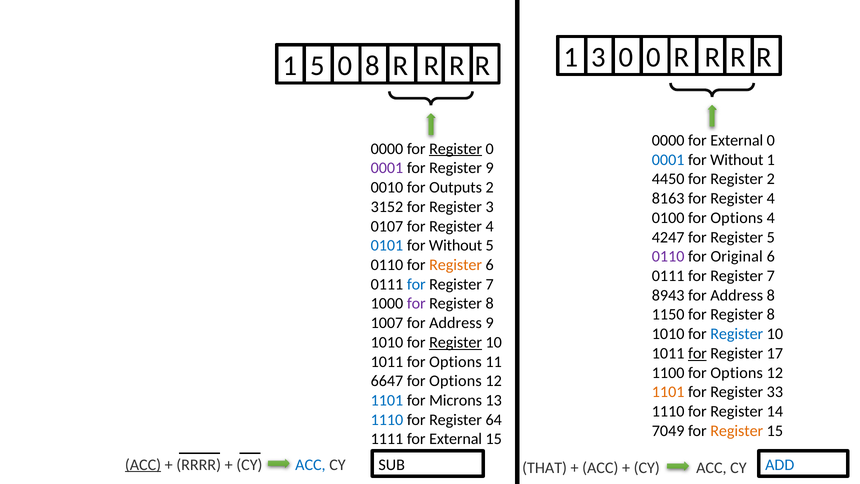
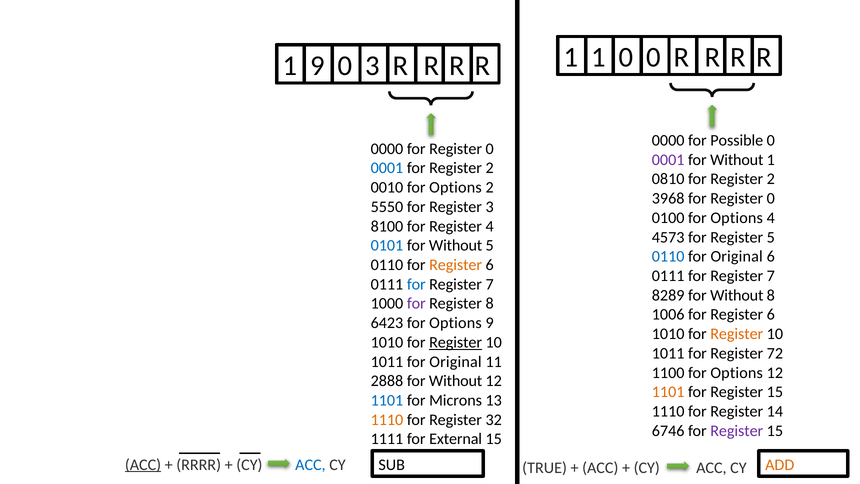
1 3: 3 -> 1 (599, 57)
1 5: 5 -> 9 (317, 66)
0 8: 8 -> 3 (372, 66)
0000 for External: External -> Possible (737, 140)
Register underline: present -> none (456, 149)
0001 colour: blue -> purple (668, 160)
0001 colour: purple -> blue (387, 168)
9: 9 -> 2 (490, 168)
4450: 4450 -> 0810 (668, 179)
0010 for Outputs: Outputs -> Options (455, 187)
8163: 8163 -> 3968 (668, 198)
4: 4 -> 0 (771, 198)
3152: 3152 -> 5550 (387, 207)
0107: 0107 -> 8100 (387, 226)
4247: 4247 -> 4573 (668, 237)
0110 colour: purple -> blue (668, 256)
8943: 8943 -> 8289 (668, 295)
Address: Address -> Without (737, 295)
1150: 1150 -> 1006 (668, 314)
8: 8 -> 6 (771, 314)
1007: 1007 -> 6423 (387, 323)
Address: Address -> Options (455, 323)
Register colour: blue -> orange (737, 334)
for underline: present -> none (697, 353)
17: 17 -> 72 (775, 353)
1011 for Options: Options -> Original (455, 362)
6647: 6647 -> 2888 (387, 381)
Options: Options -> Without (456, 381)
33: 33 -> 15 (775, 392)
1110 colour: blue -> orange (387, 420)
64: 64 -> 32 (494, 420)
7049: 7049 -> 6746 (668, 431)
Register colour: orange -> purple (737, 431)
THAT: THAT -> TRUE (545, 468)
ADD colour: blue -> orange (780, 464)
